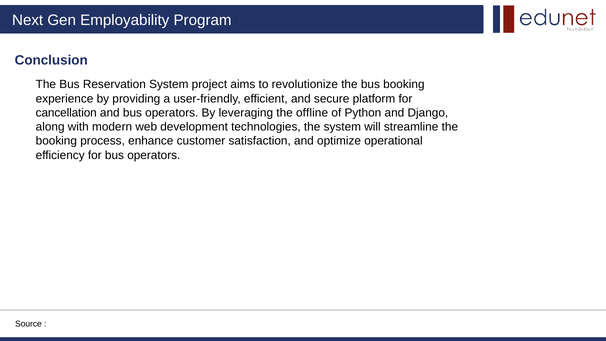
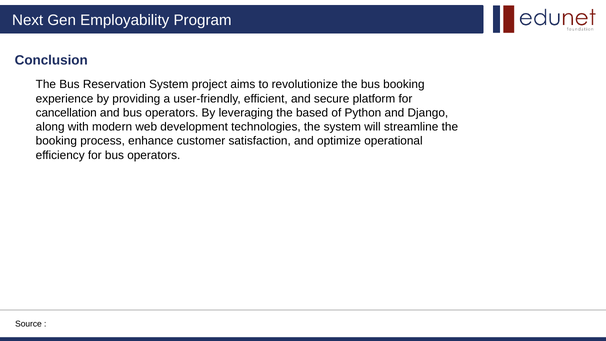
offline: offline -> based (312, 113)
